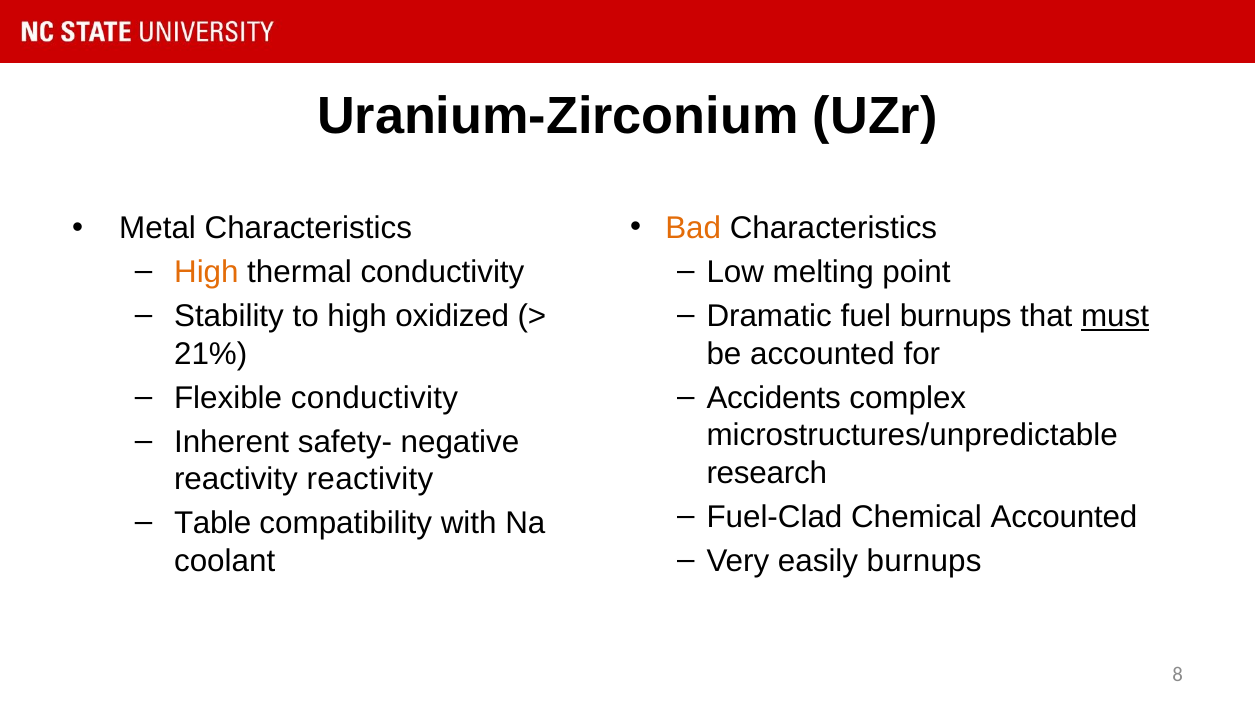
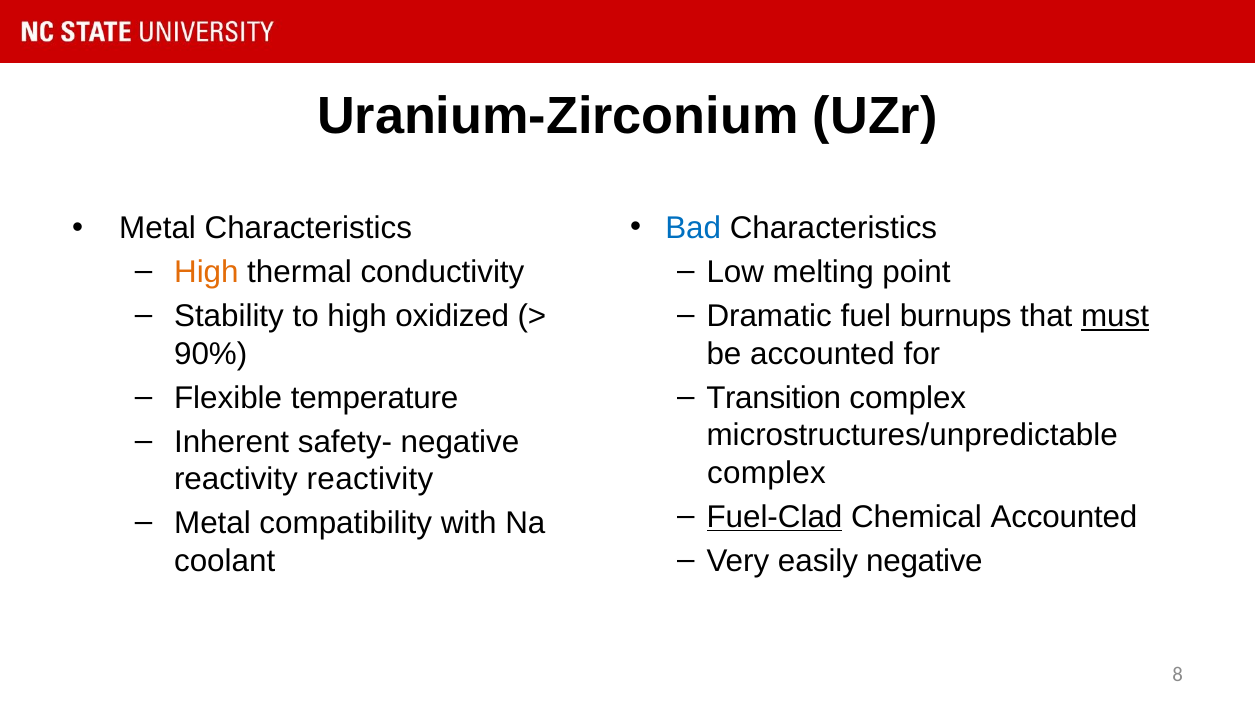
Bad colour: orange -> blue (693, 228)
21%: 21% -> 90% (211, 354)
Flexible conductivity: conductivity -> temperature (375, 398)
Accidents: Accidents -> Transition (774, 398)
research: research -> complex (766, 473)
Fuel-Clad underline: none -> present (774, 517)
Table: Table -> Metal (212, 523)
easily burnups: burnups -> negative (924, 561)
